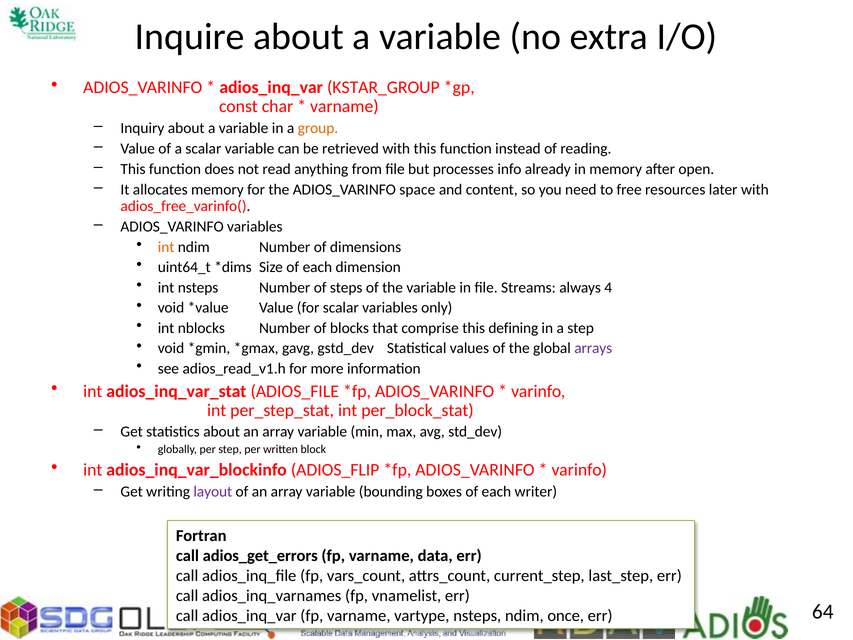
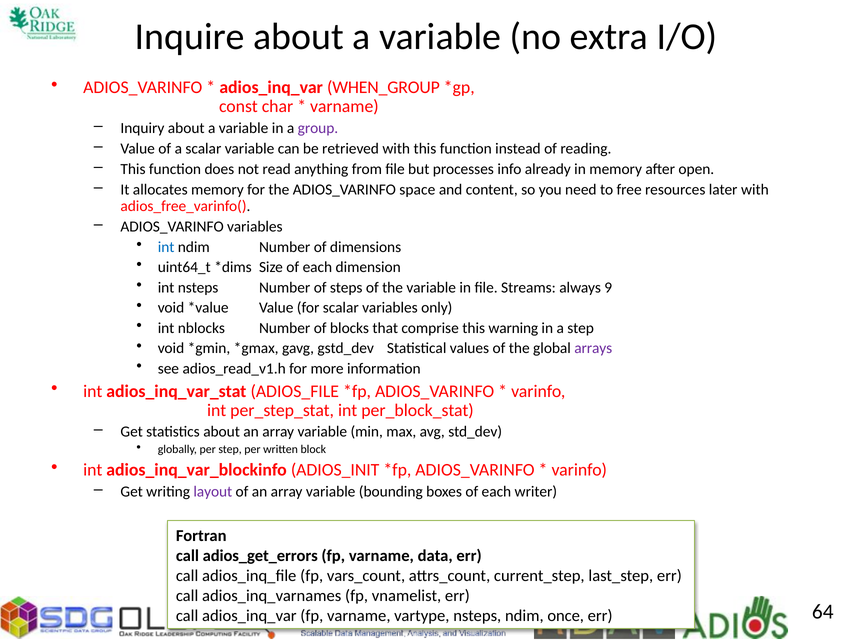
KSTAR_GROUP: KSTAR_GROUP -> WHEN_GROUP (383, 87)
group colour: orange -> purple (318, 128)
int colour: orange -> blue (166, 247)
4: 4 -> 9 (608, 287)
defining: defining -> warning (513, 328)
ADIOS_FLIP: ADIOS_FLIP -> ADIOS_INIT (335, 470)
